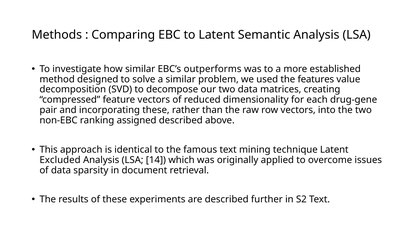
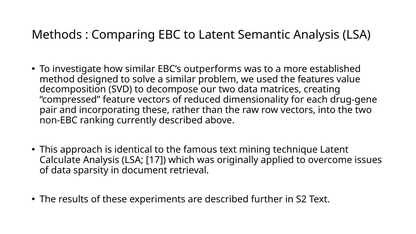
assigned: assigned -> currently (137, 120)
Excluded: Excluded -> Calculate (60, 160)
14: 14 -> 17 (156, 160)
